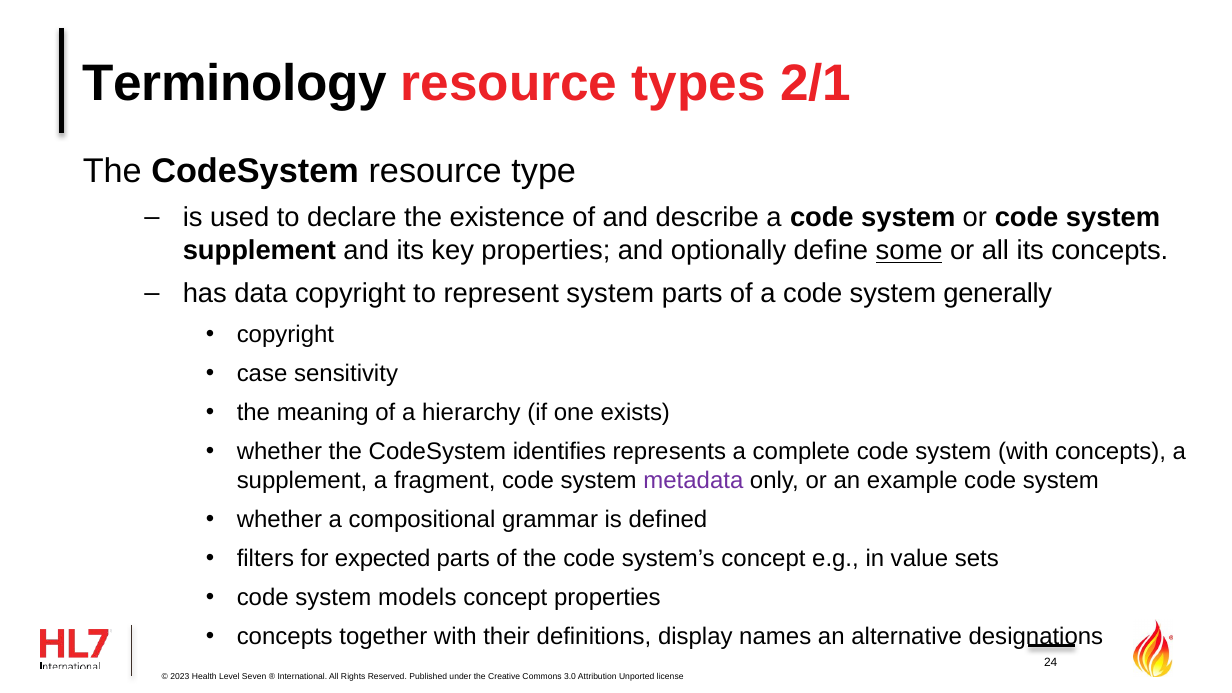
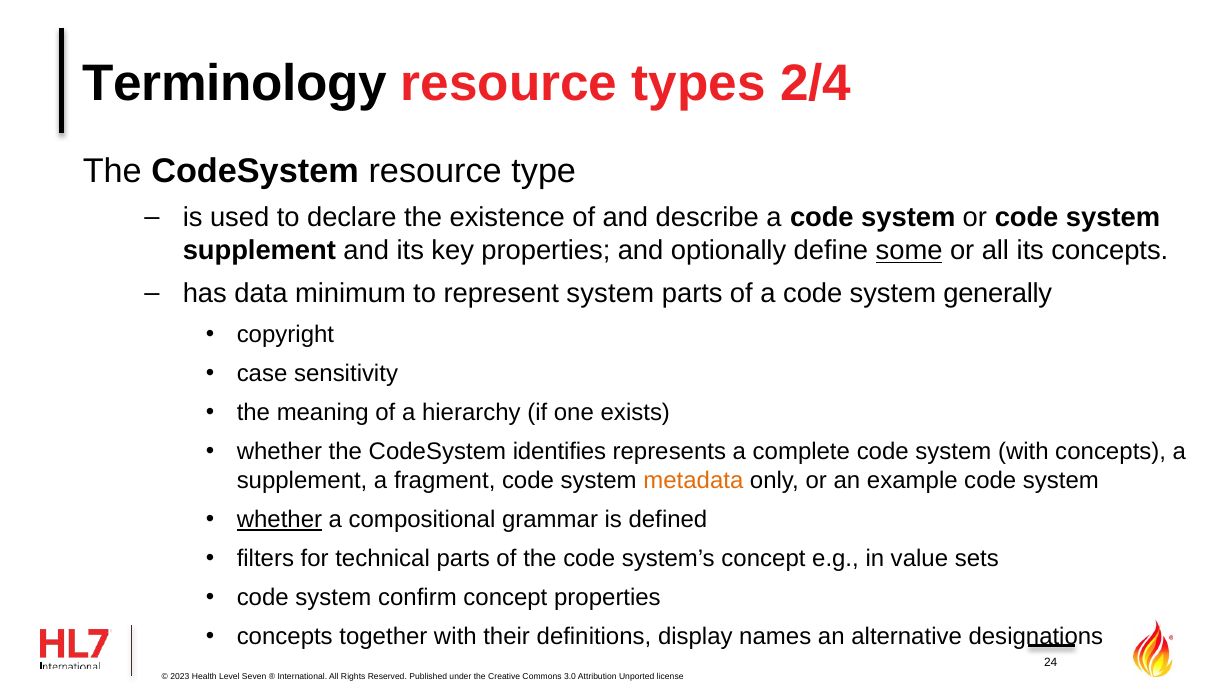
2/1: 2/1 -> 2/4 (816, 84)
data copyright: copyright -> minimum (350, 294)
metadata colour: purple -> orange (693, 481)
whether underline: none -> present (279, 520)
expected: expected -> technical (383, 559)
models: models -> confirm (417, 598)
